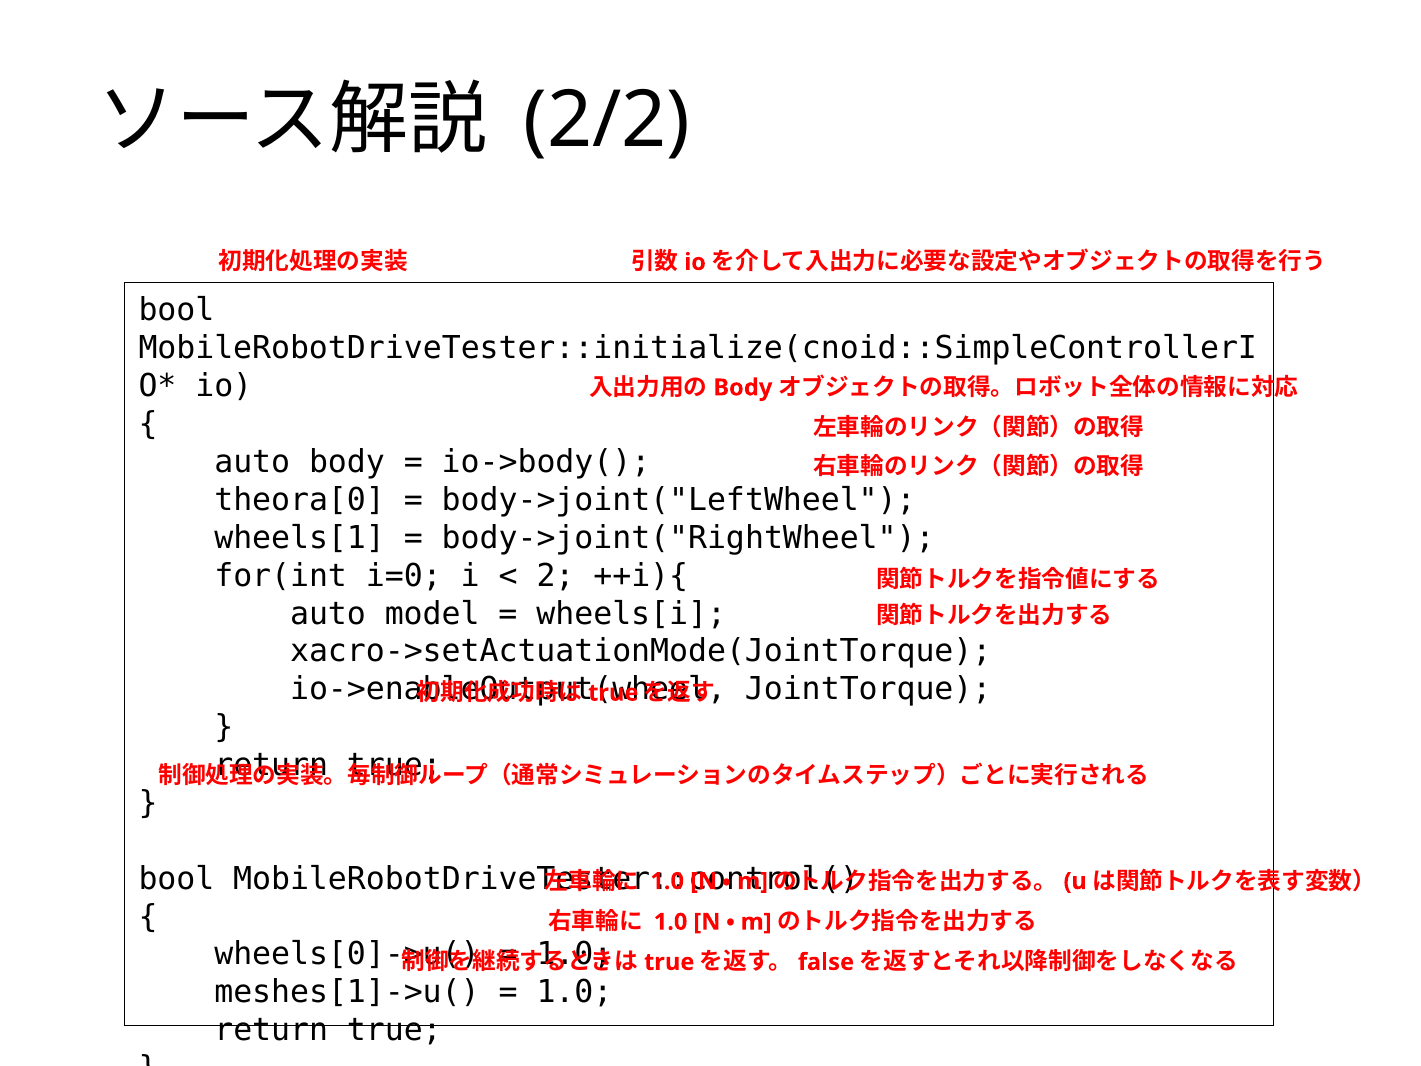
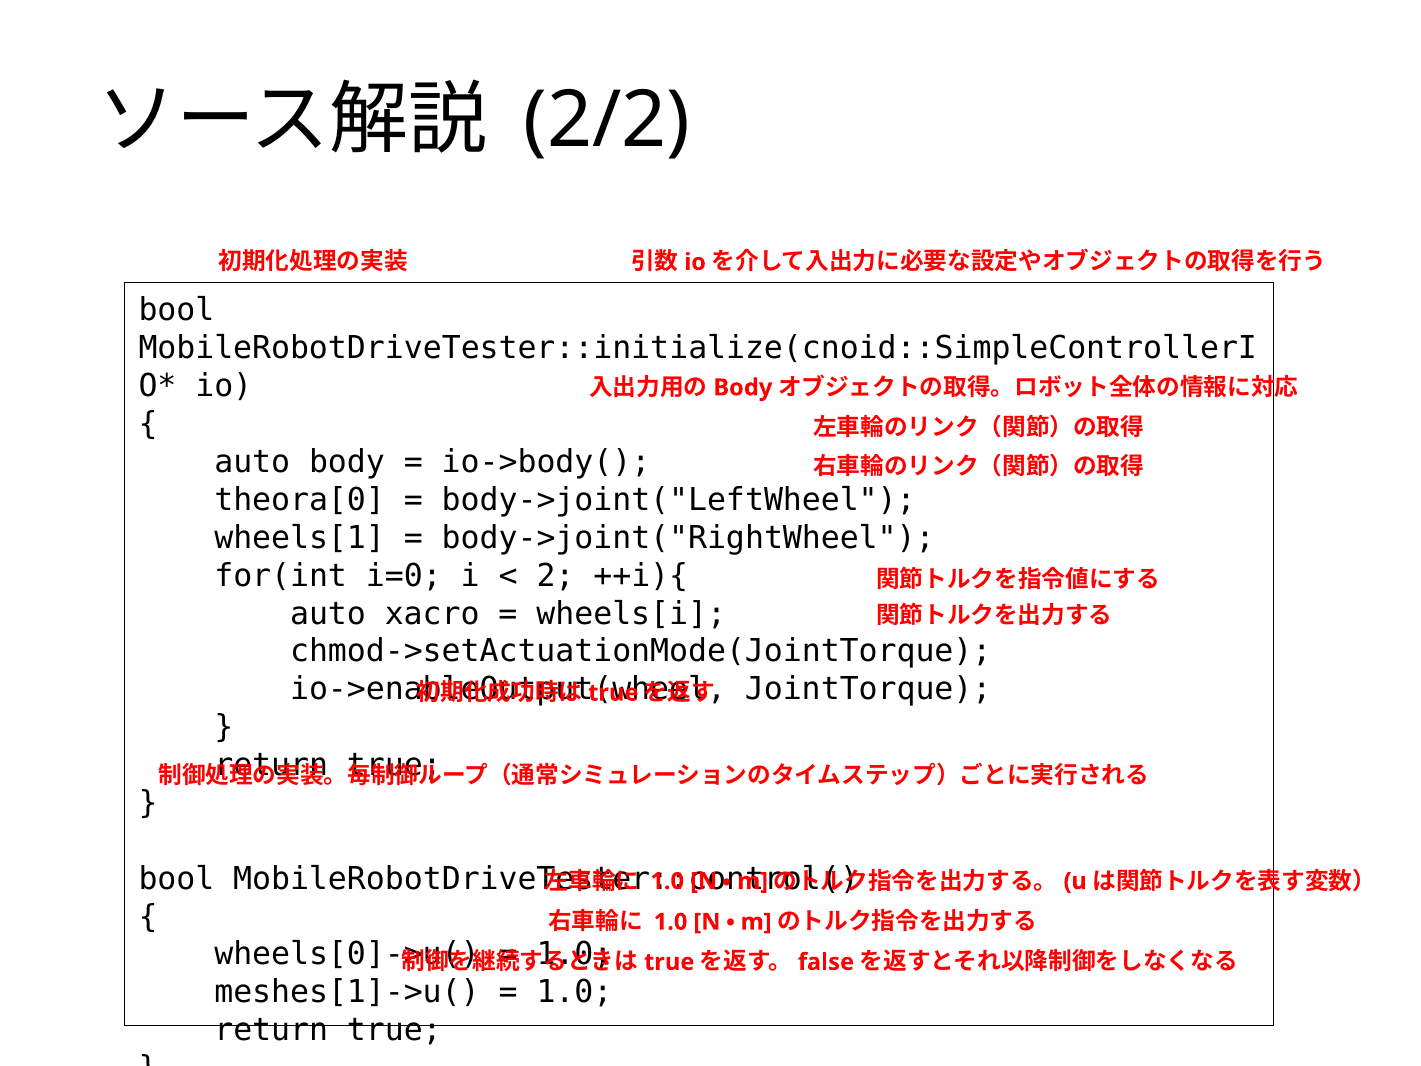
model: model -> xacro (432, 613)
xacro->setActuationMode(JointTorque: xacro->setActuationMode(JointTorque -> chmod->setActuationMode(JointTorque (641, 651)
